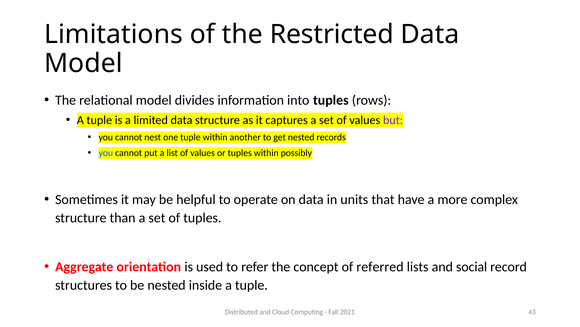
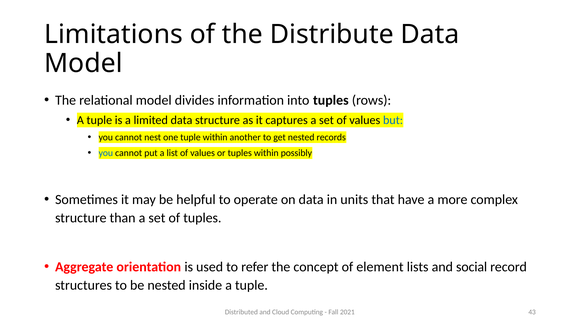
Restricted: Restricted -> Distribute (332, 34)
but colour: purple -> blue (393, 120)
referred: referred -> element (380, 266)
